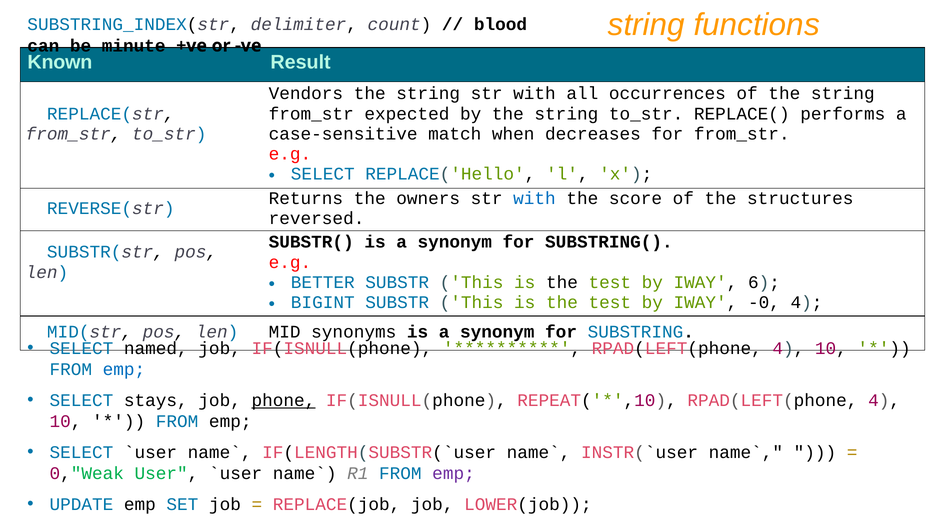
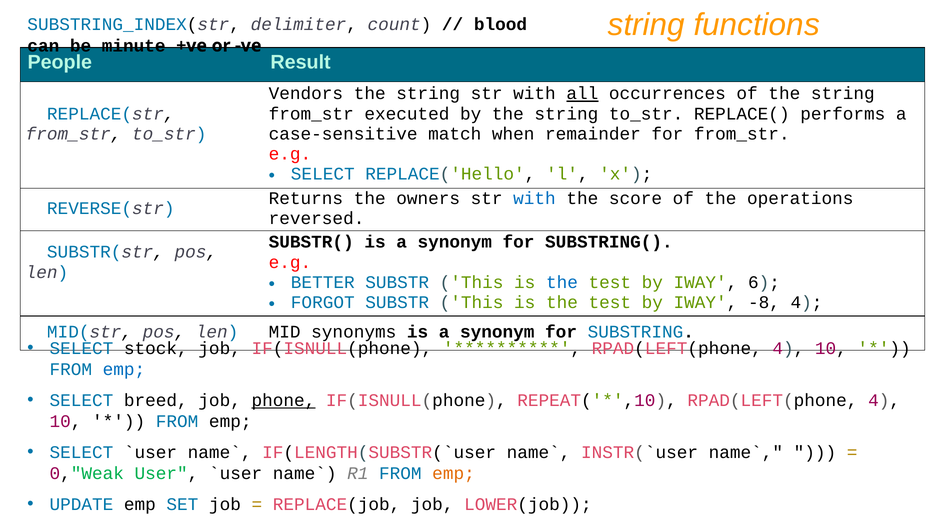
Known: Known -> People (60, 62)
all underline: none -> present (582, 94)
expected: expected -> executed (407, 114)
decreases: decreases -> remainder (593, 134)
structures: structures -> operations (800, 198)
the colour: black -> blue (562, 282)
BIGINT: BIGINT -> FORGOT (323, 302)
-0: -0 -> -8 (764, 302)
named: named -> stock (156, 348)
stays: stays -> breed (156, 400)
emp colour: purple -> orange (454, 473)
